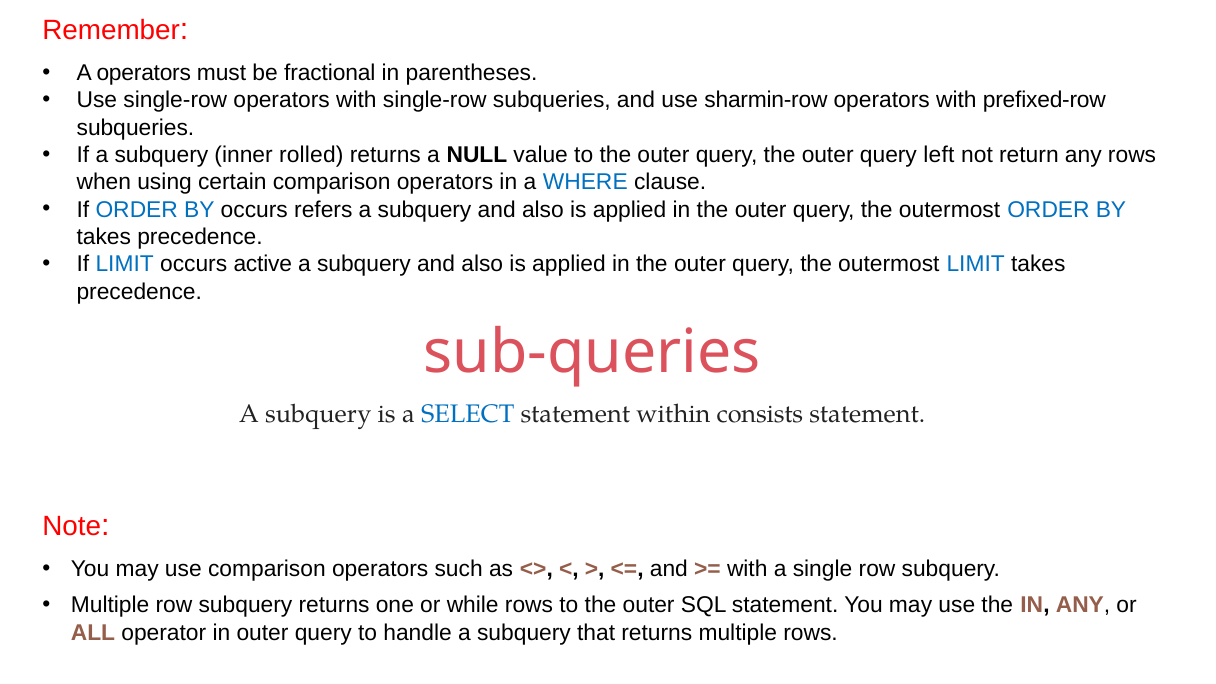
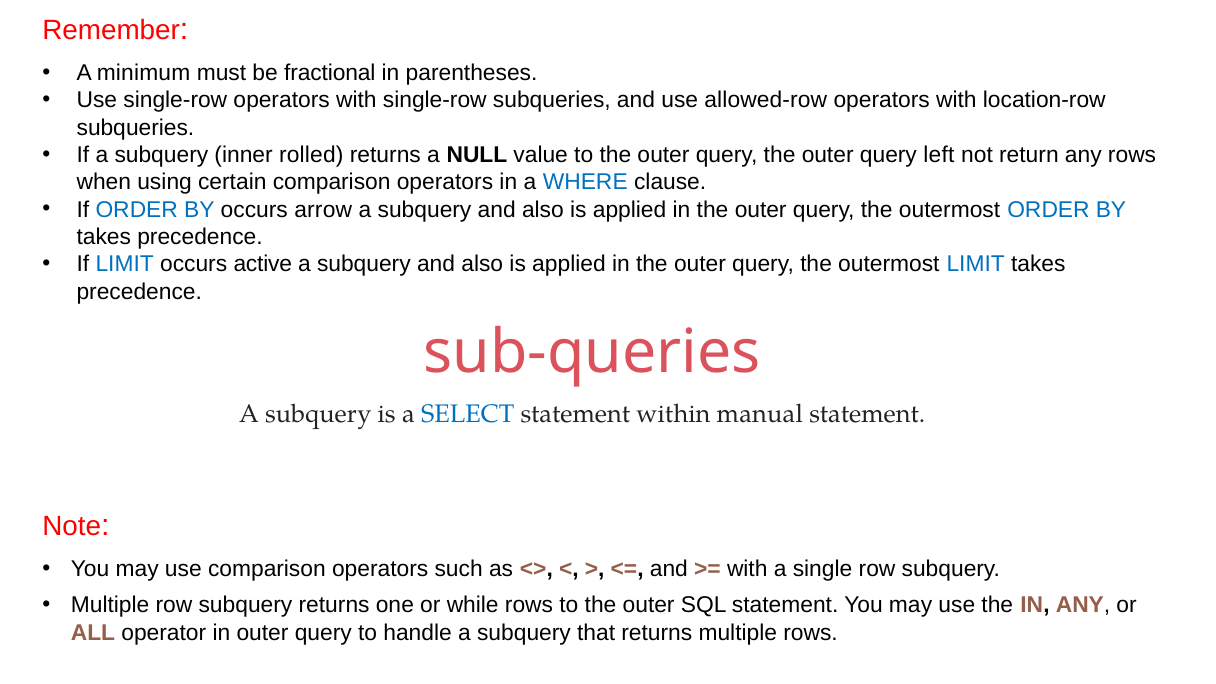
A operators: operators -> minimum (144, 73)
sharmin-row: sharmin-row -> allowed-row (766, 100)
prefixed-row: prefixed-row -> location-row (1044, 100)
refers: refers -> arrow (323, 210)
consists: consists -> manual (760, 414)
